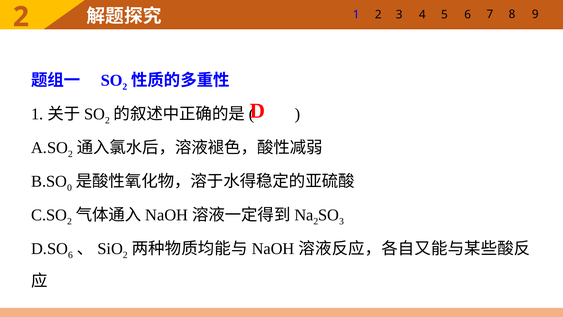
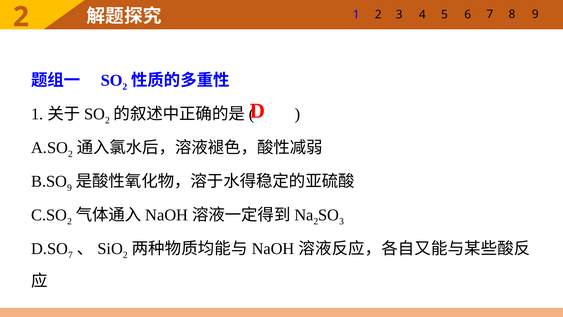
0: 0 -> 9 (69, 188)
6: 6 -> 7 (70, 255)
